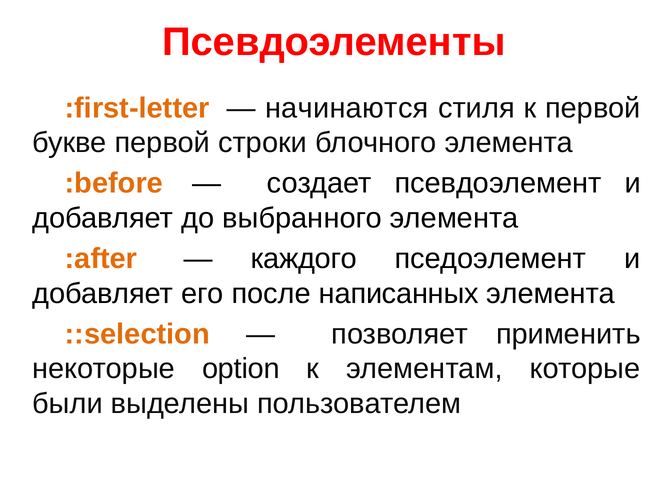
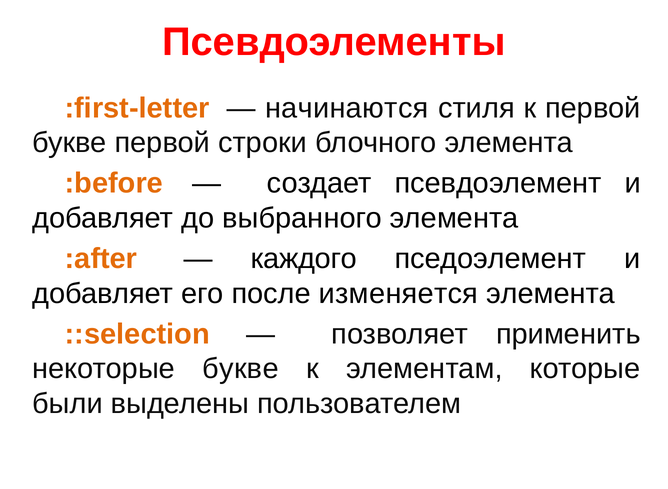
написанных: написанных -> изменяется (399, 294)
некоторые option: option -> букве (241, 369)
